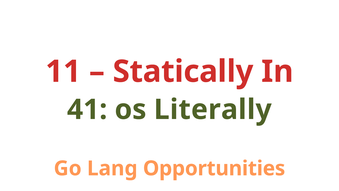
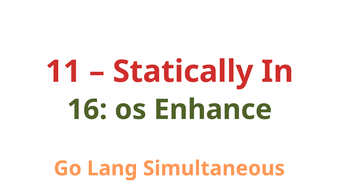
41: 41 -> 16 (87, 109)
Literally: Literally -> Enhance (213, 109)
Opportunities: Opportunities -> Simultaneous (214, 168)
